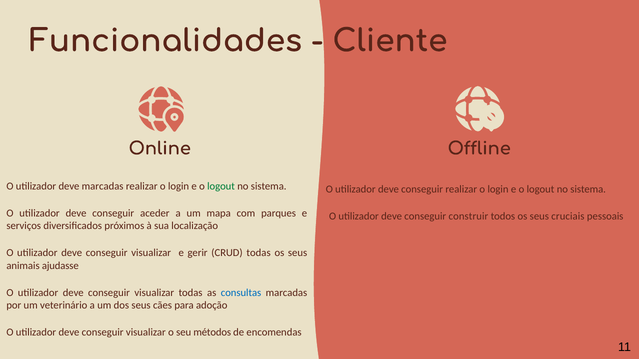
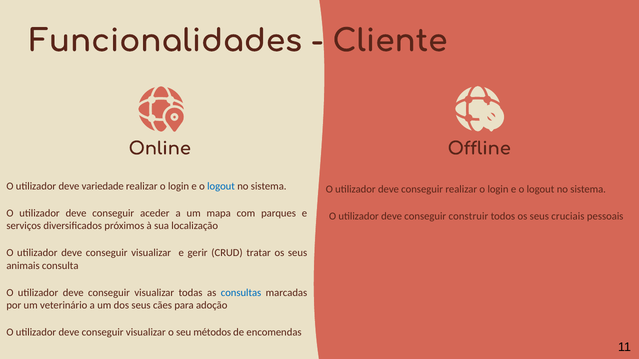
deve marcadas: marcadas -> variedade (103, 187)
logout colour: green -> blue (221, 187)
CRUD todas: todas -> tratar (259, 253)
ajudasse: ajudasse -> consulta (60, 266)
